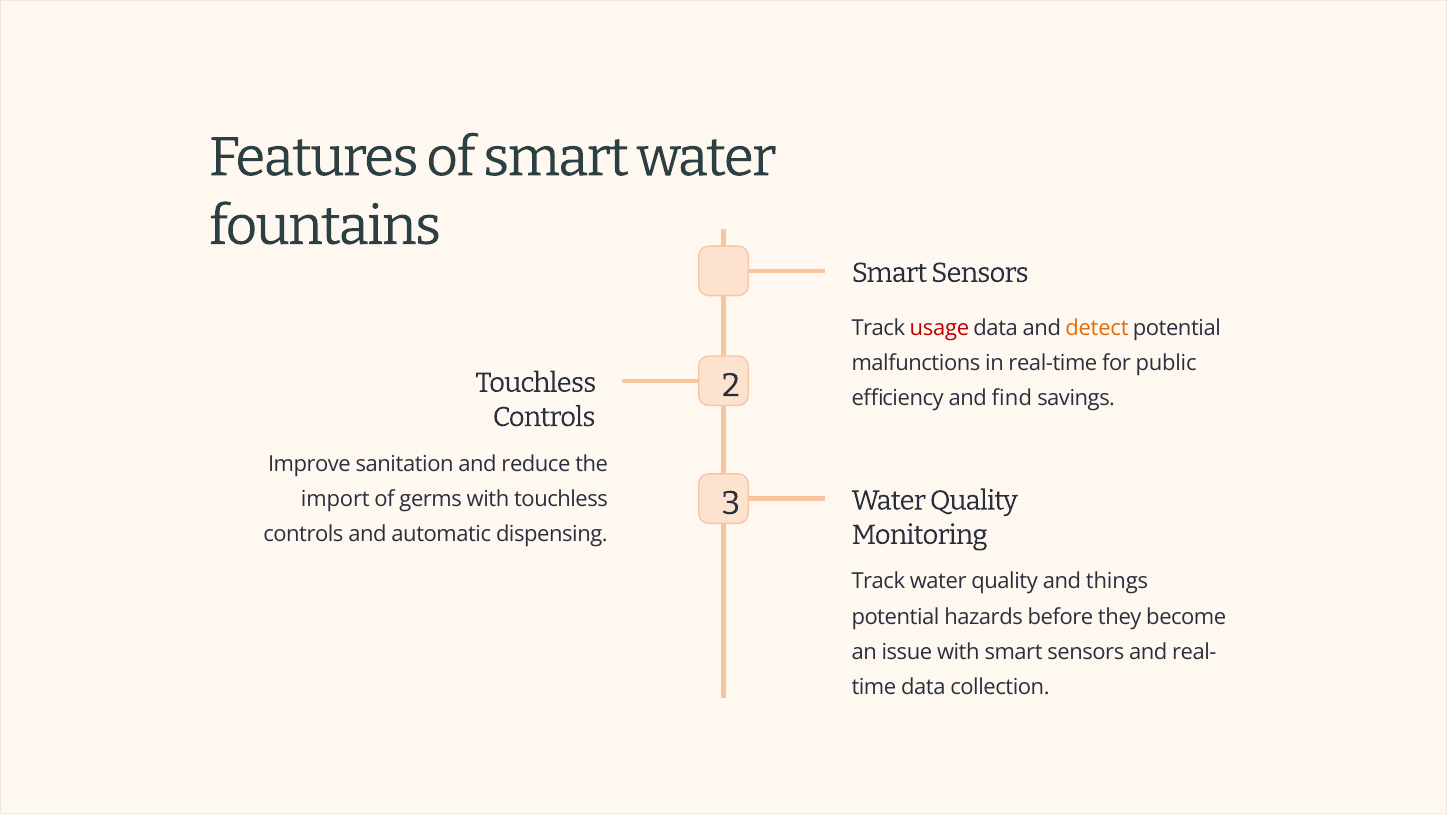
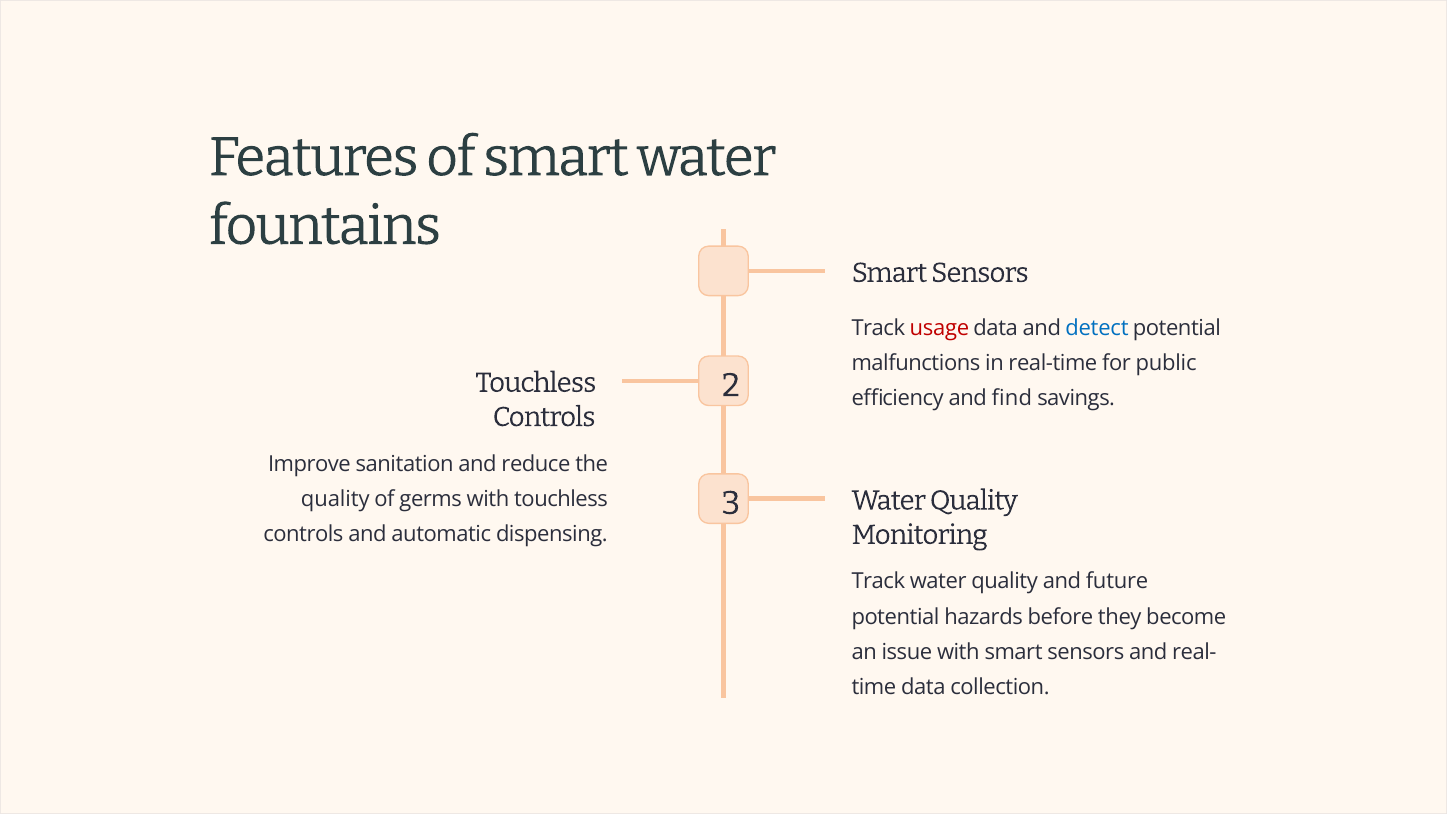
detect colour: orange -> blue (1097, 328)
import: import -> quality (335, 499)
things: things -> future (1117, 582)
